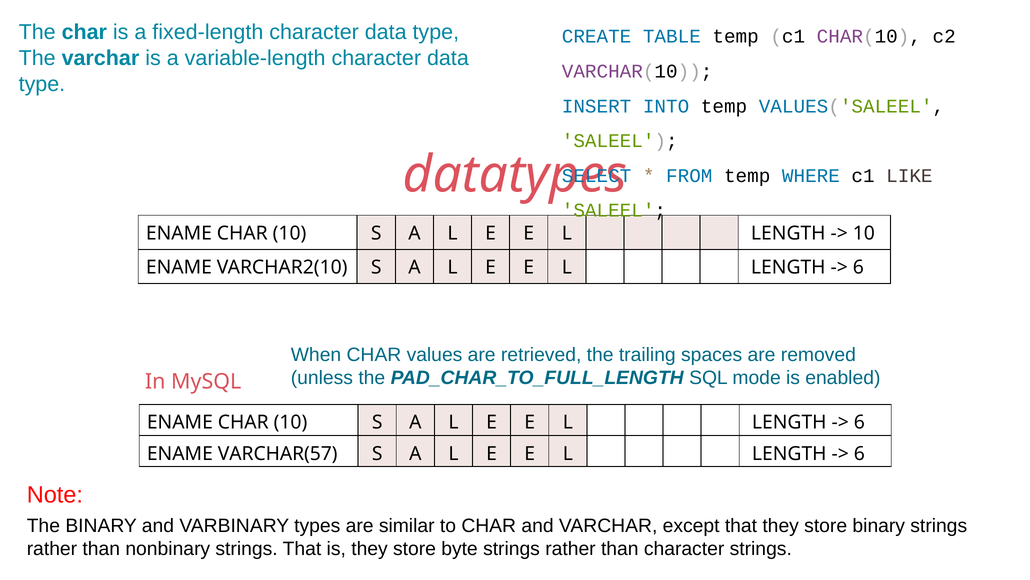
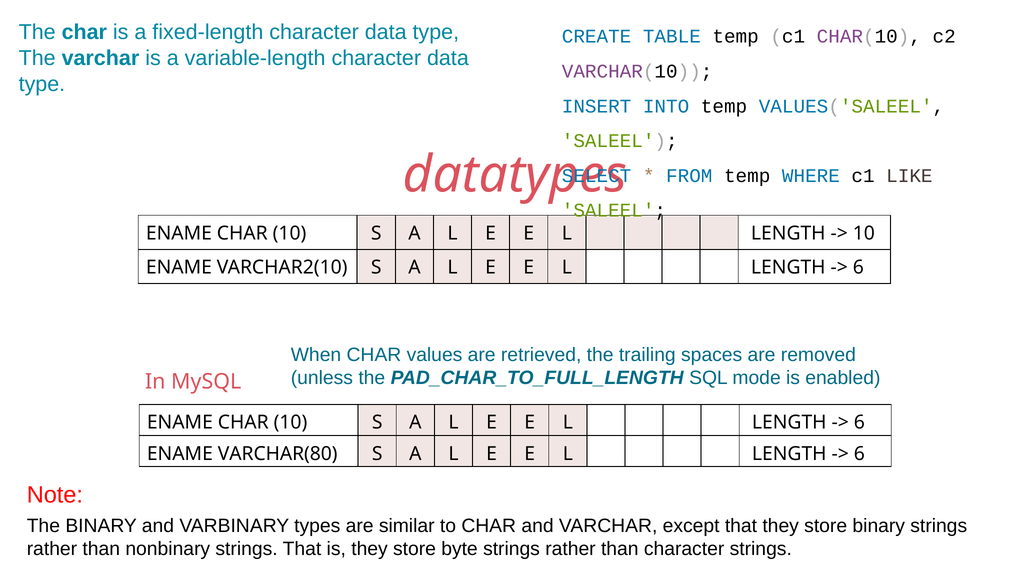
VARCHAR(57: VARCHAR(57 -> VARCHAR(80 (278, 453)
